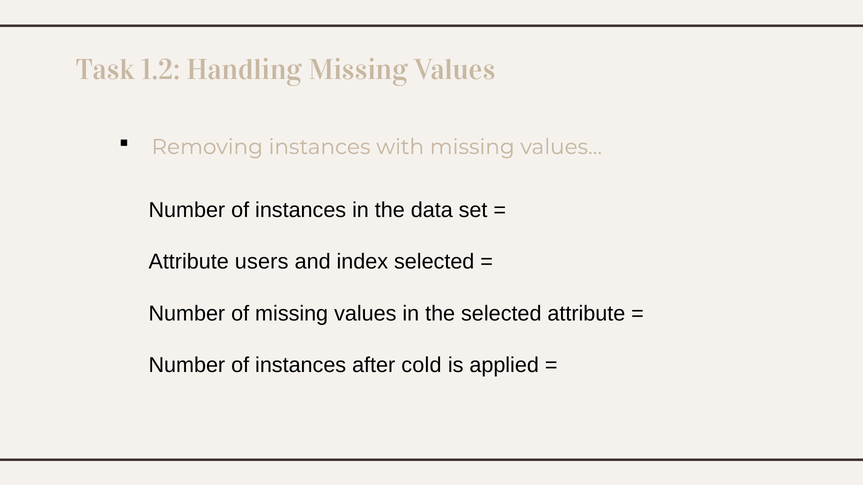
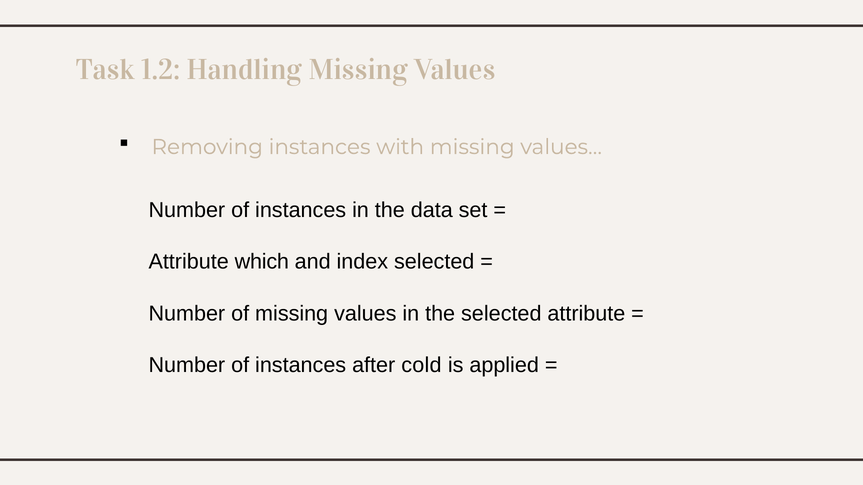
users: users -> which (262, 262)
